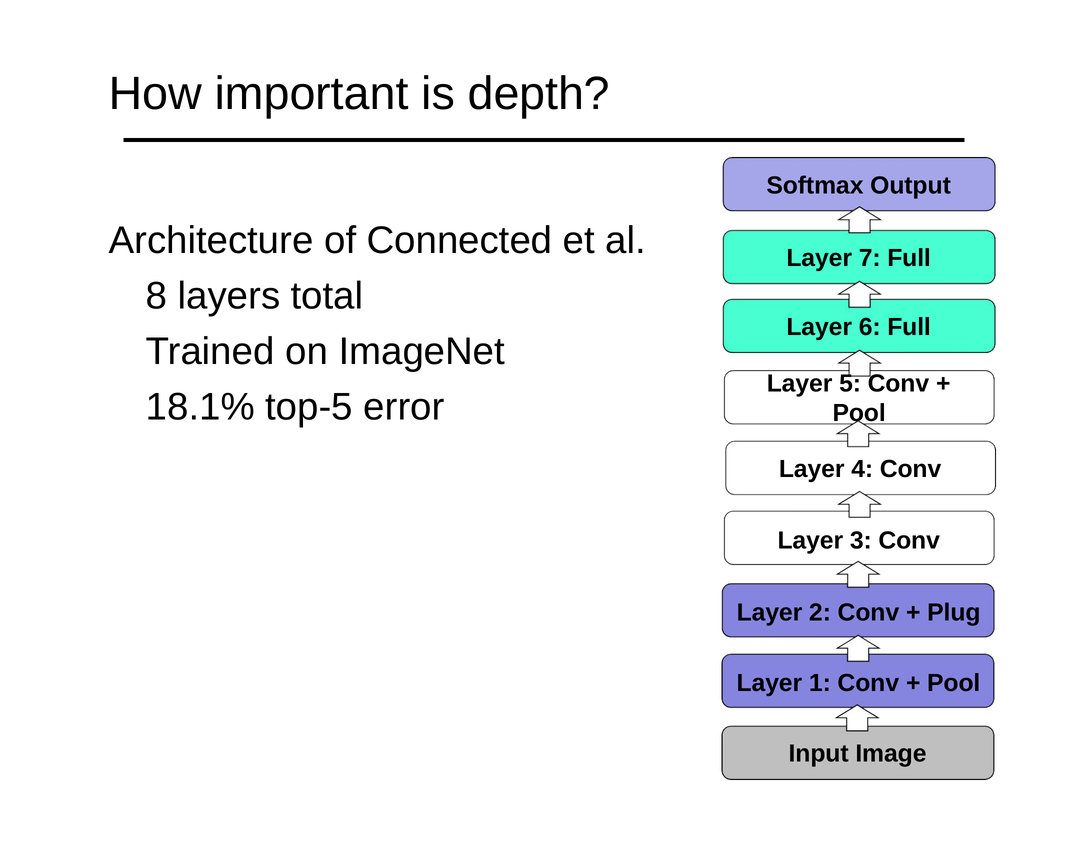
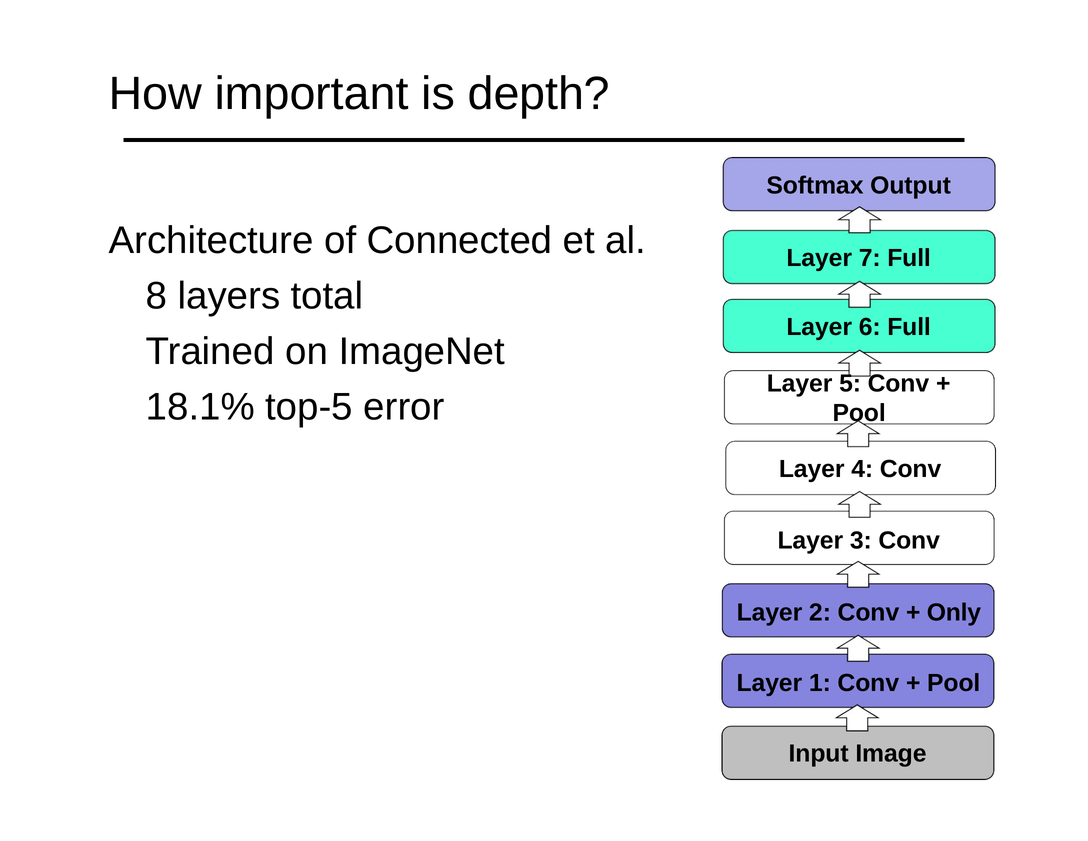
Plug: Plug -> Only (954, 613)
